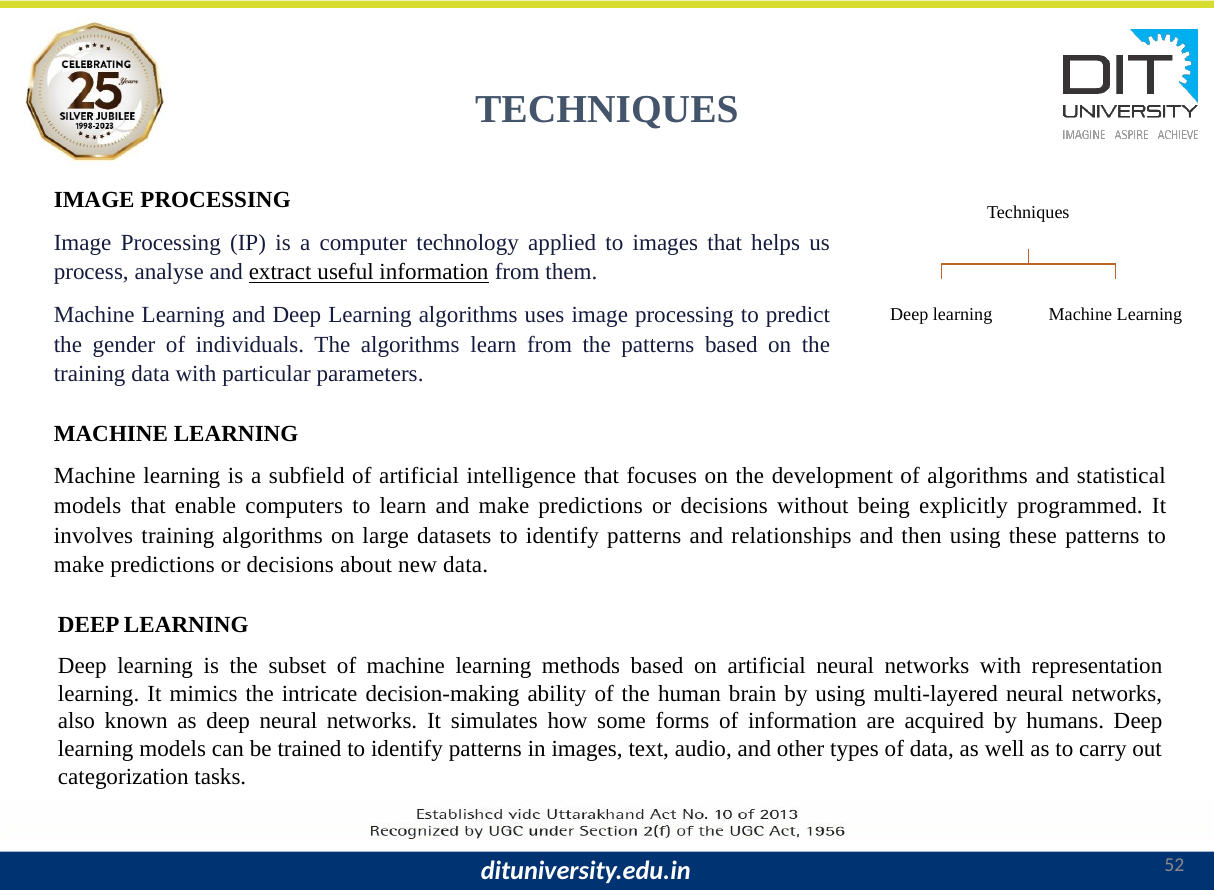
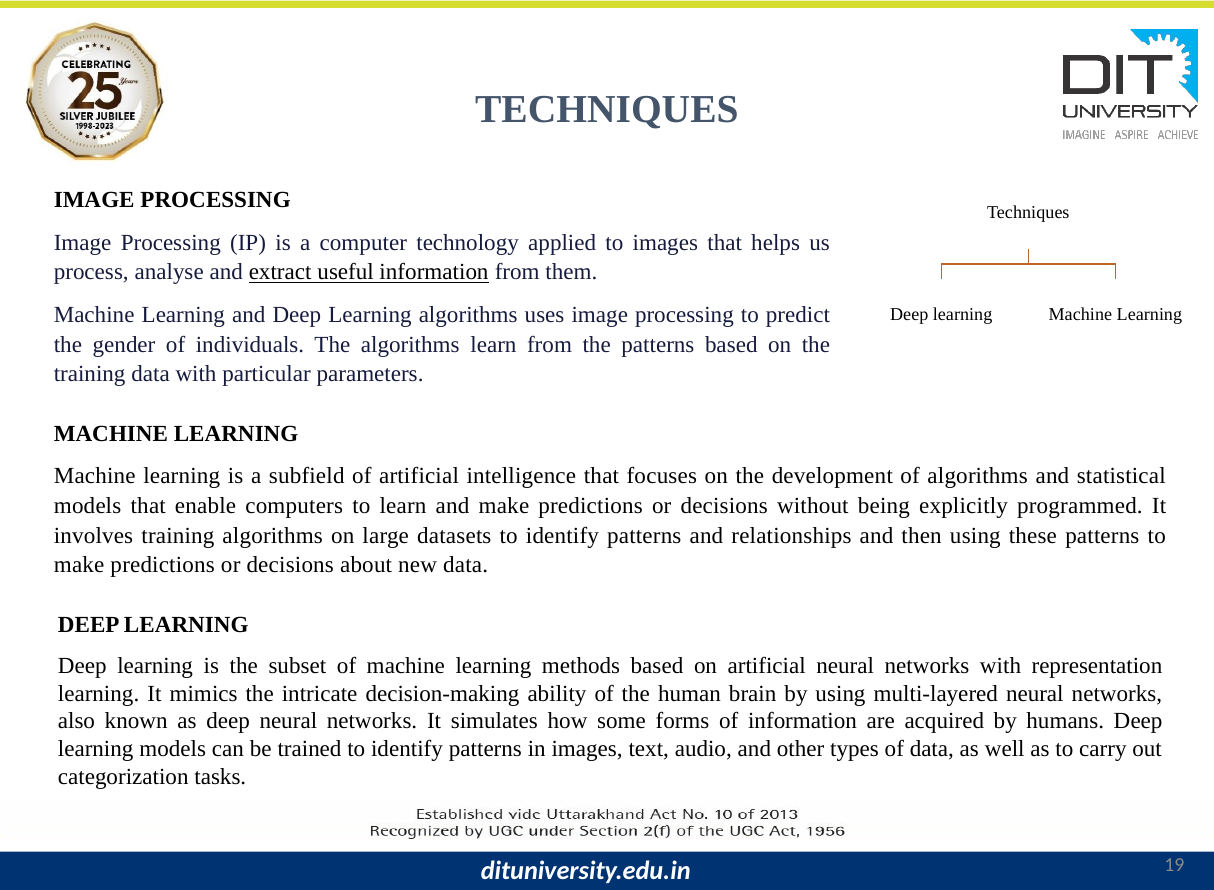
52: 52 -> 19 (1174, 865)
